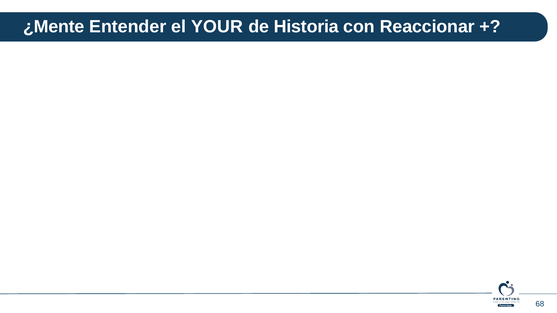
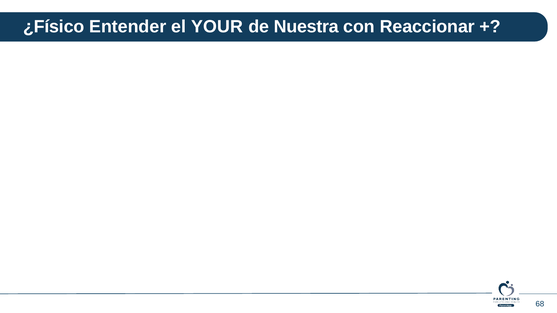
¿Mente: ¿Mente -> ¿Físico (54, 27)
Historia: Historia -> Nuestra (306, 27)
